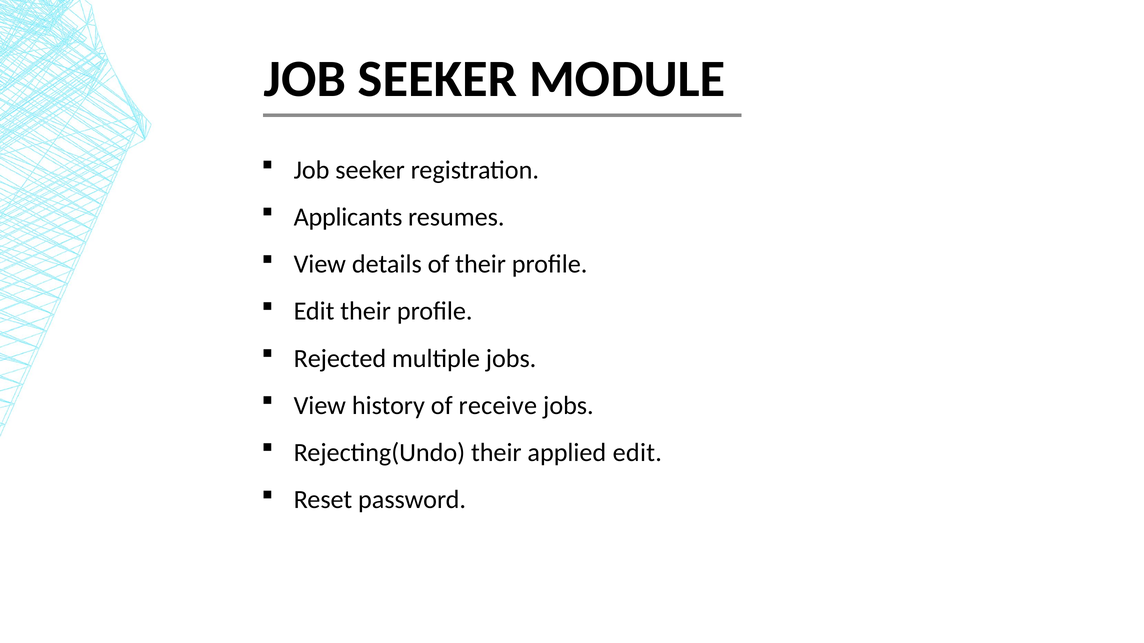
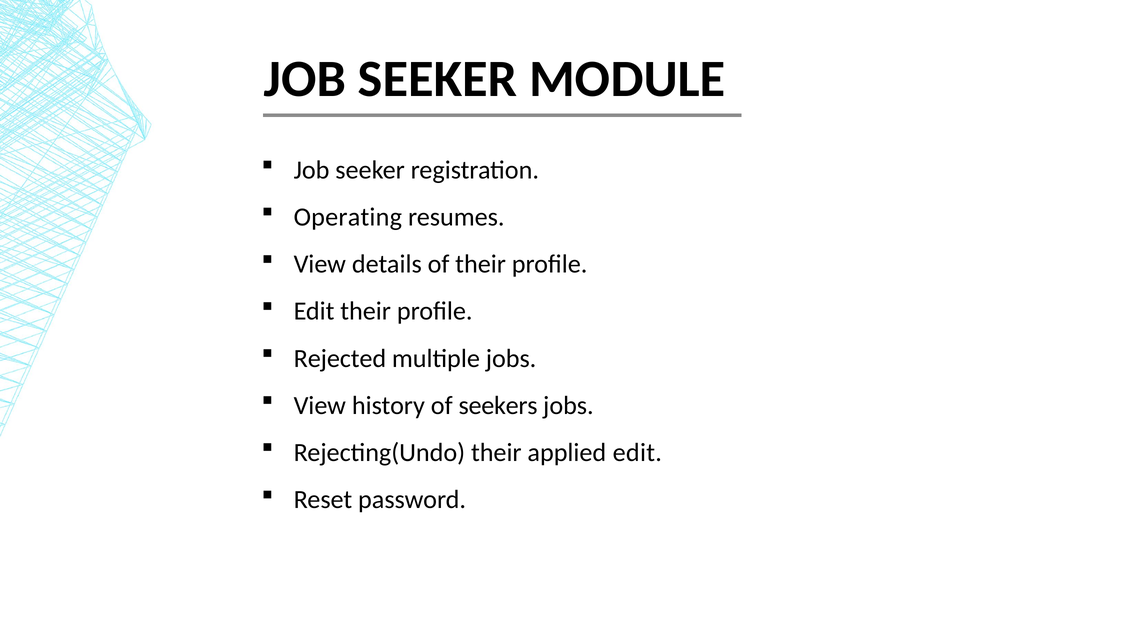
Applicants: Applicants -> Operating (348, 217)
receive: receive -> seekers (498, 406)
